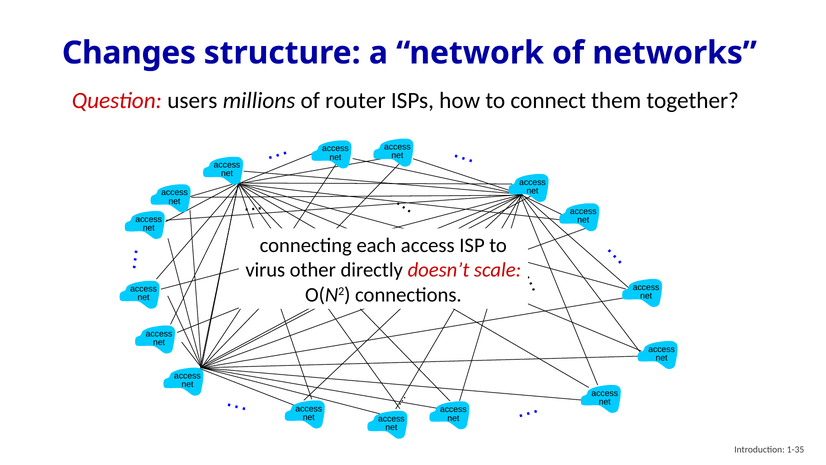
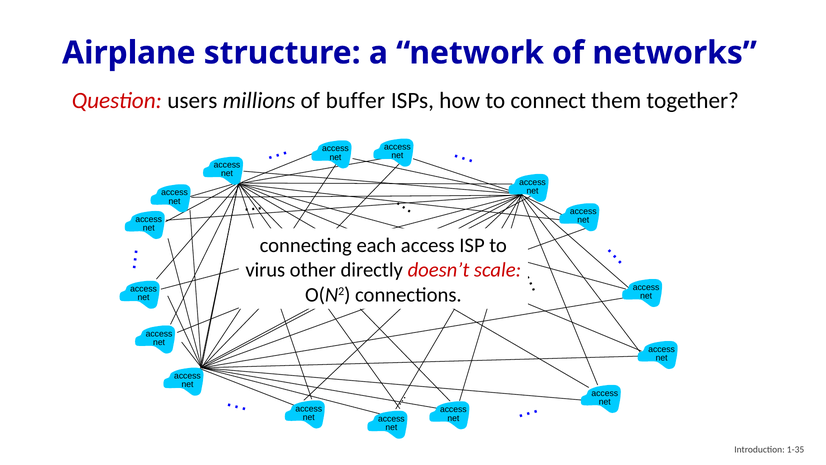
Changes: Changes -> Airplane (129, 53)
router: router -> buffer (355, 101)
